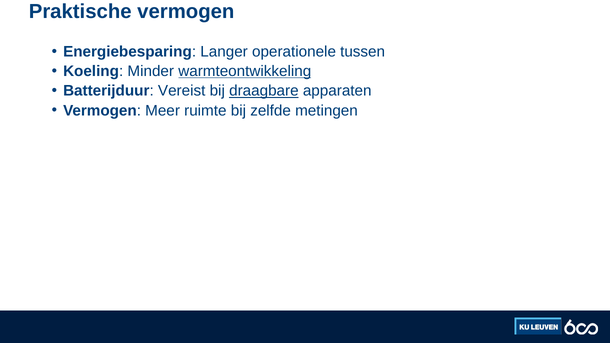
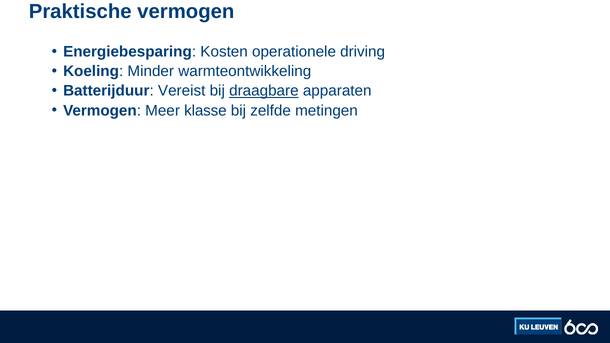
Langer: Langer -> Kosten (224, 52)
tussen: tussen -> driving (363, 52)
warmteontwikkeling underline: present -> none (245, 71)
ruimte: ruimte -> klasse (205, 111)
